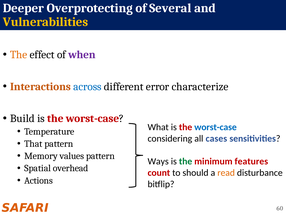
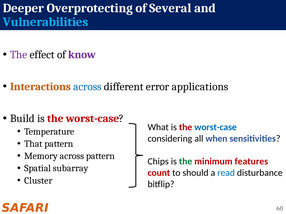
Vulnerabilities colour: yellow -> light blue (45, 22)
The colour: orange -> purple (19, 55)
when: when -> know (82, 55)
characterize: characterize -> applications (200, 87)
cases: cases -> when (216, 139)
Memory values: values -> across (72, 156)
Ways: Ways -> Chips (158, 162)
overhead: overhead -> subarray (71, 169)
read colour: orange -> blue (226, 173)
Actions: Actions -> Cluster (38, 181)
